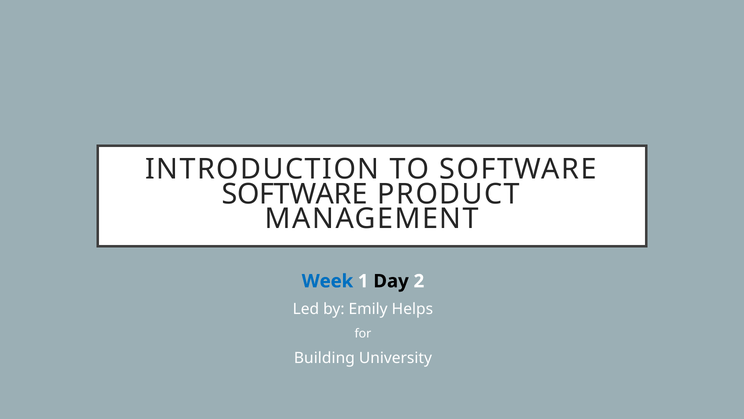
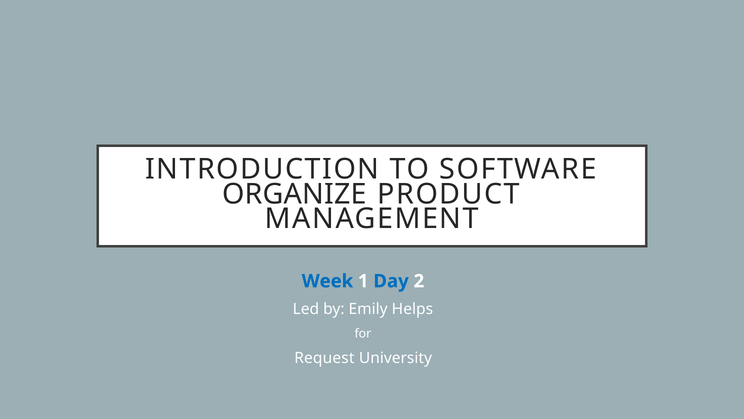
SOFTWARE: SOFTWARE -> ORGANIZE (294, 194)
Day colour: black -> blue (391, 281)
Building: Building -> Request (324, 358)
